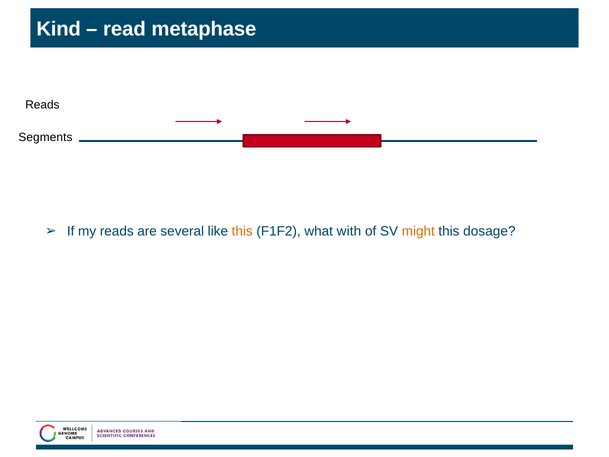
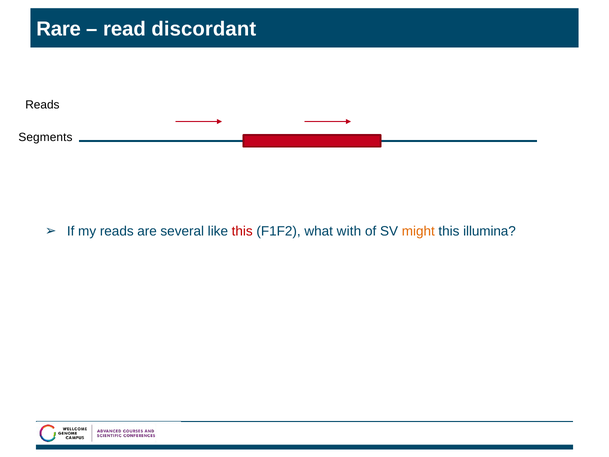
Kind: Kind -> Rare (59, 29)
metaphase: metaphase -> discordant (204, 29)
this colour: orange -> red (242, 231)
dosage: dosage -> illumina (489, 231)
